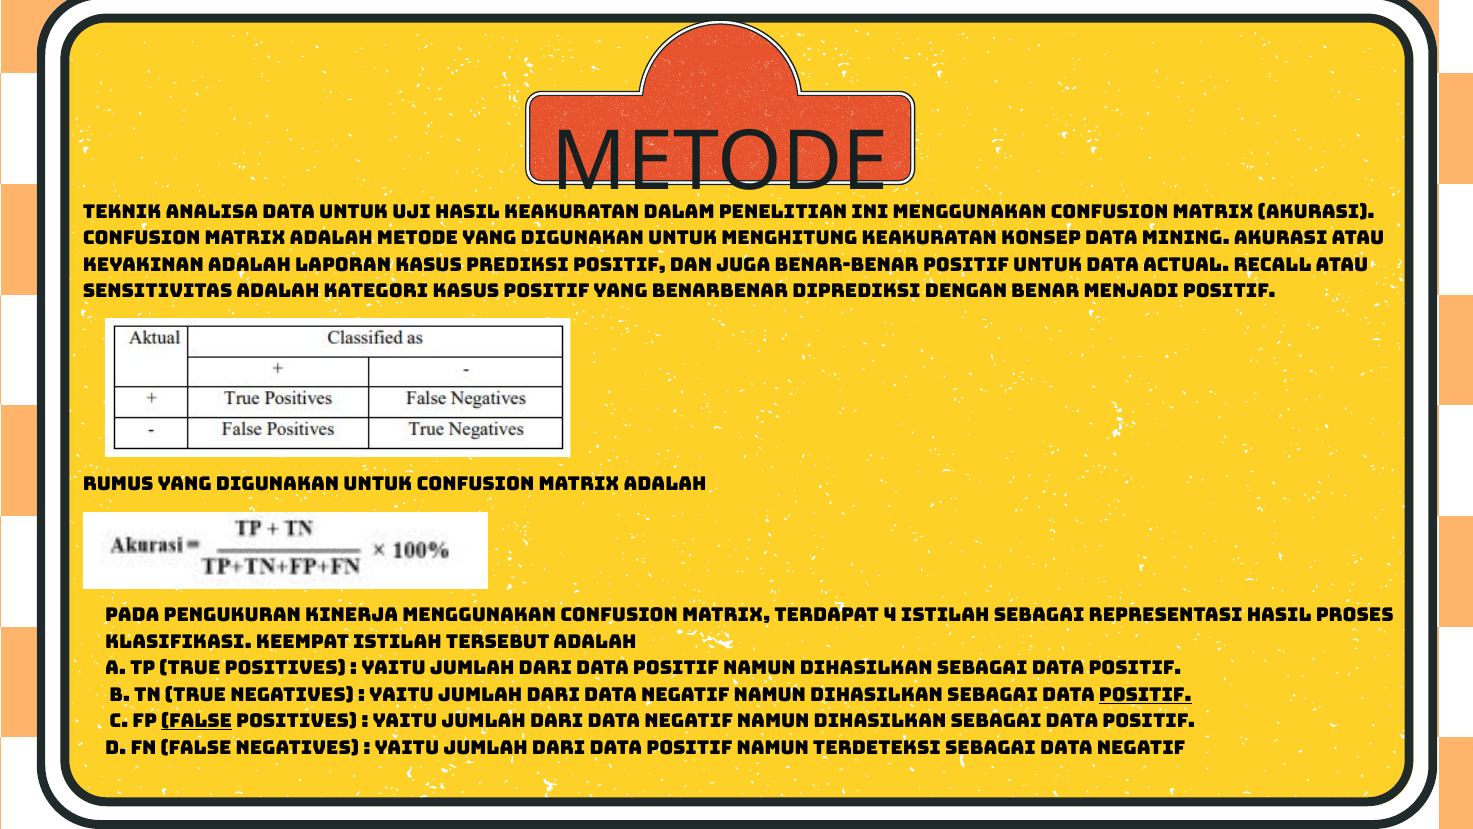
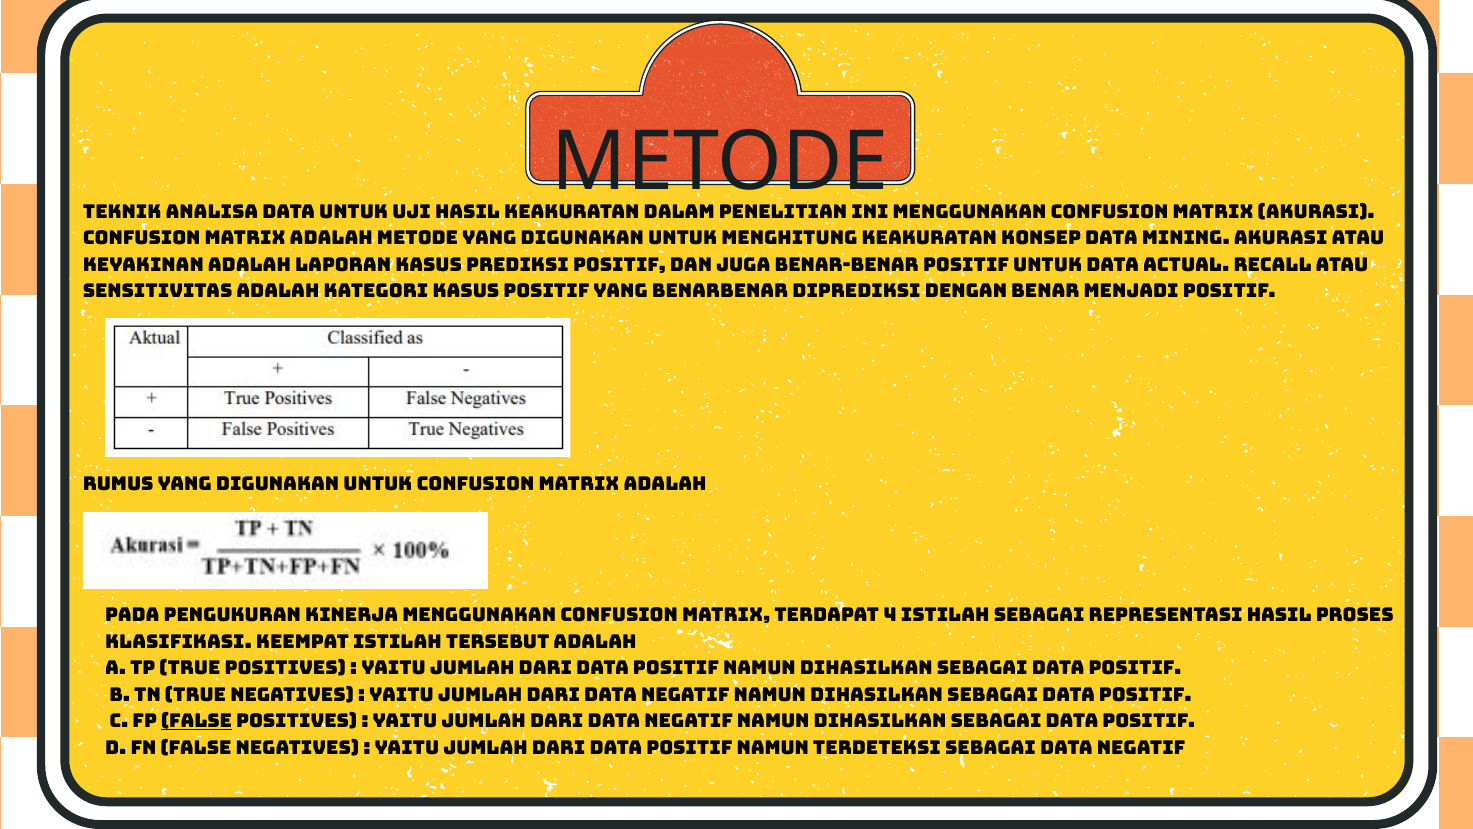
positif underline: present -> none (1145, 695)
